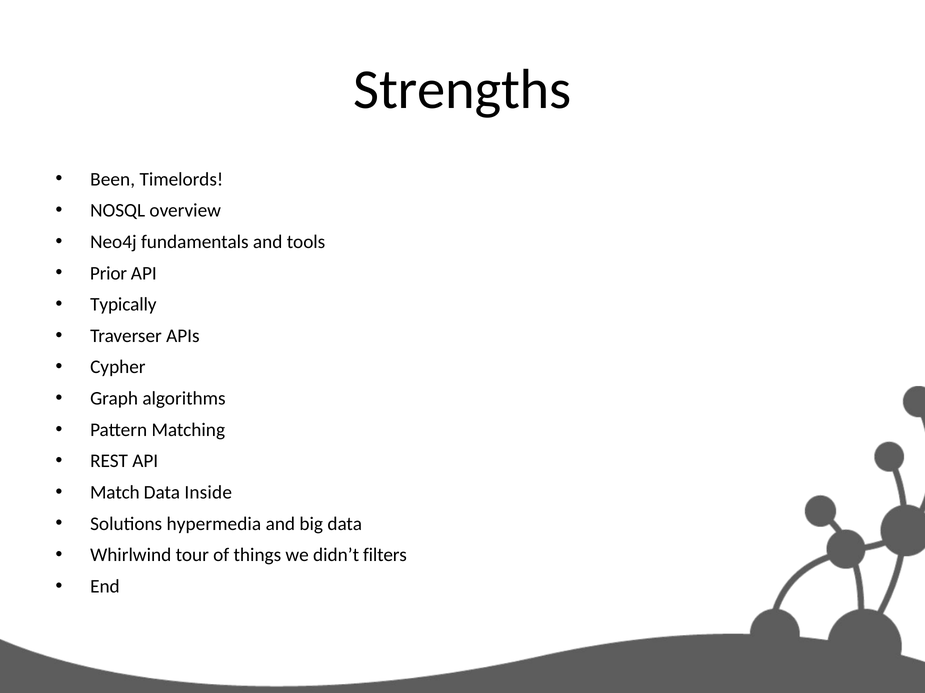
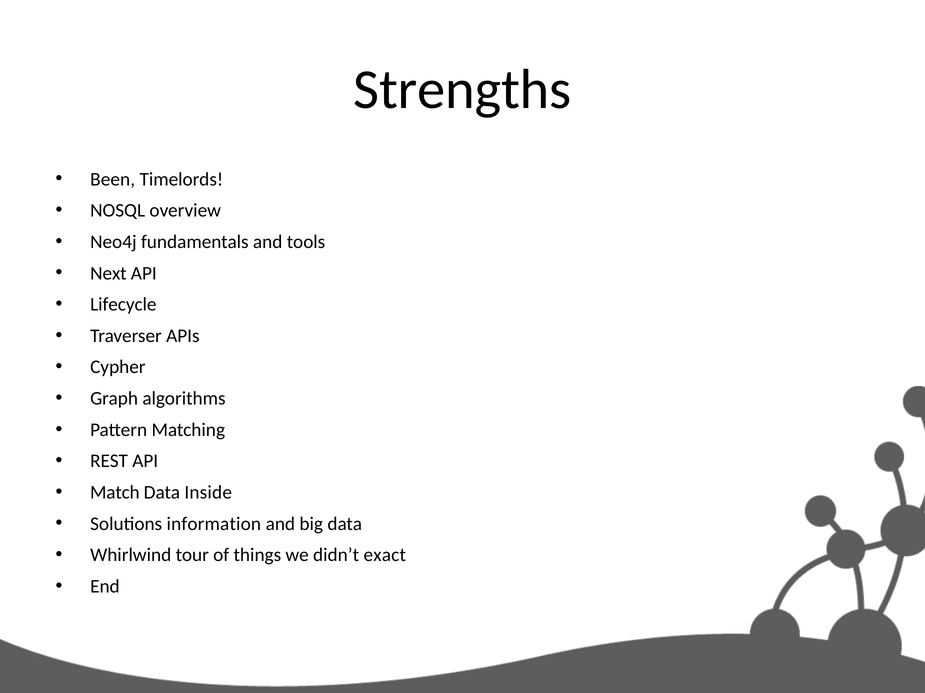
Prior: Prior -> Next (108, 273)
Typically: Typically -> Lifecycle (123, 305)
hypermedia: hypermedia -> information (214, 524)
filters: filters -> exact (385, 556)
